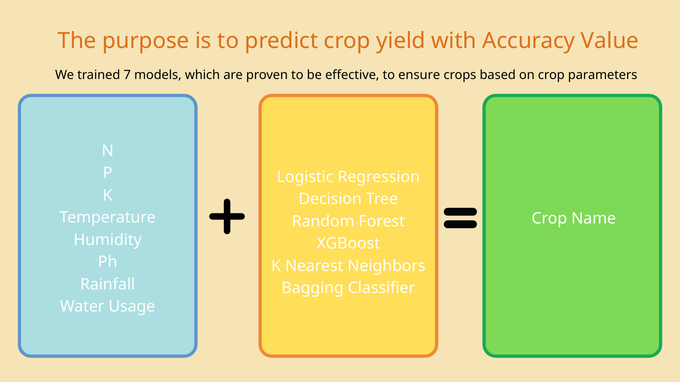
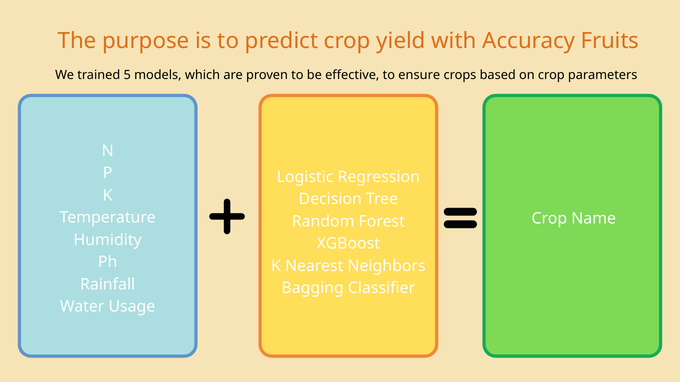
Value: Value -> Fruits (610, 41)
7: 7 -> 5 (127, 75)
